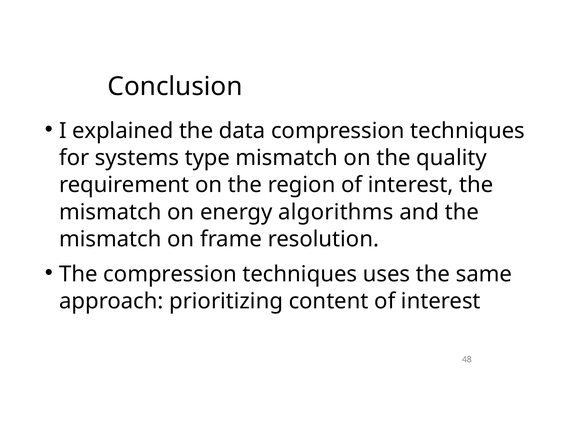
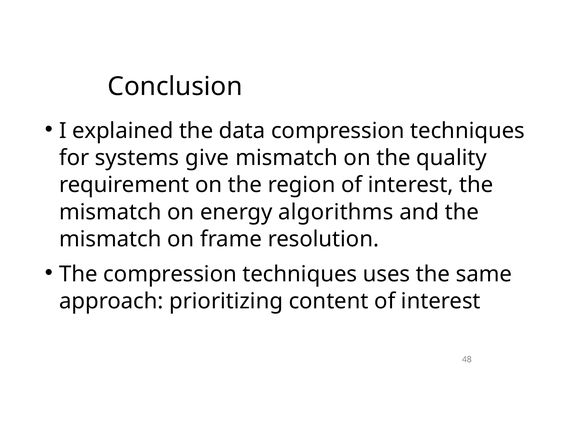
type: type -> give (207, 158)
